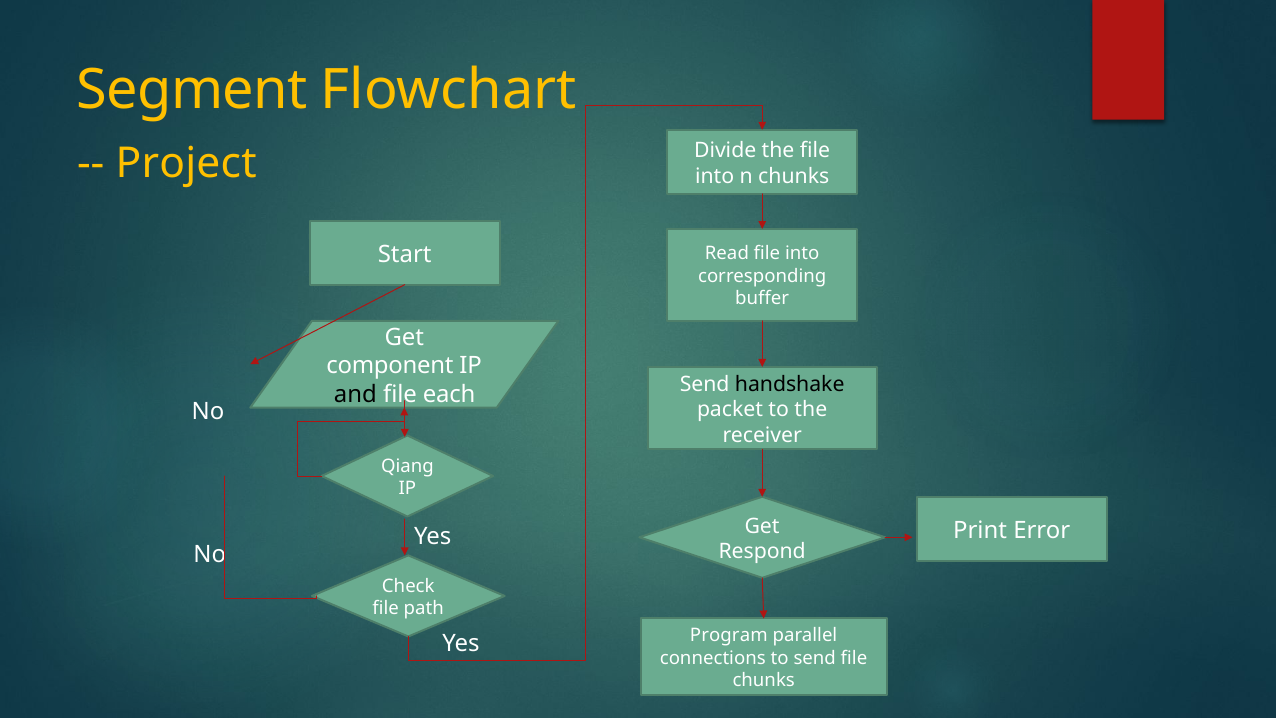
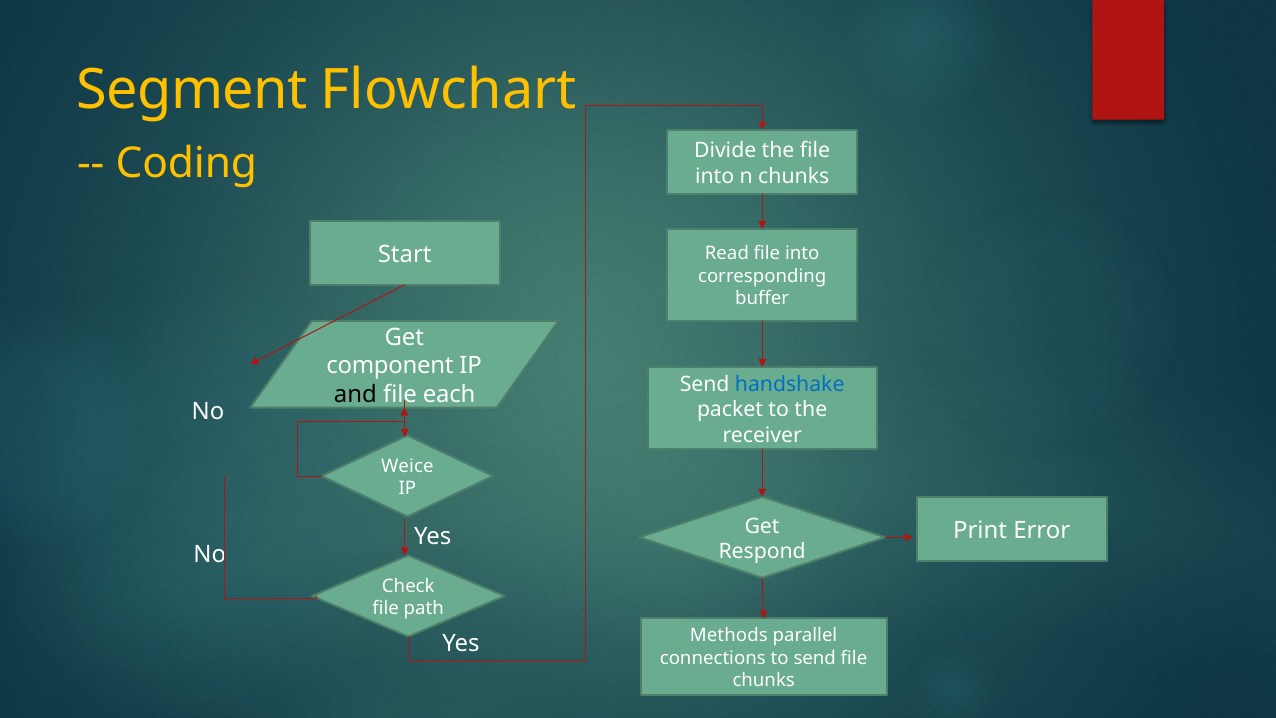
Project: Project -> Coding (186, 163)
handshake colour: black -> blue (790, 384)
Qiang: Qiang -> Weice (407, 466)
Program: Program -> Methods (729, 635)
